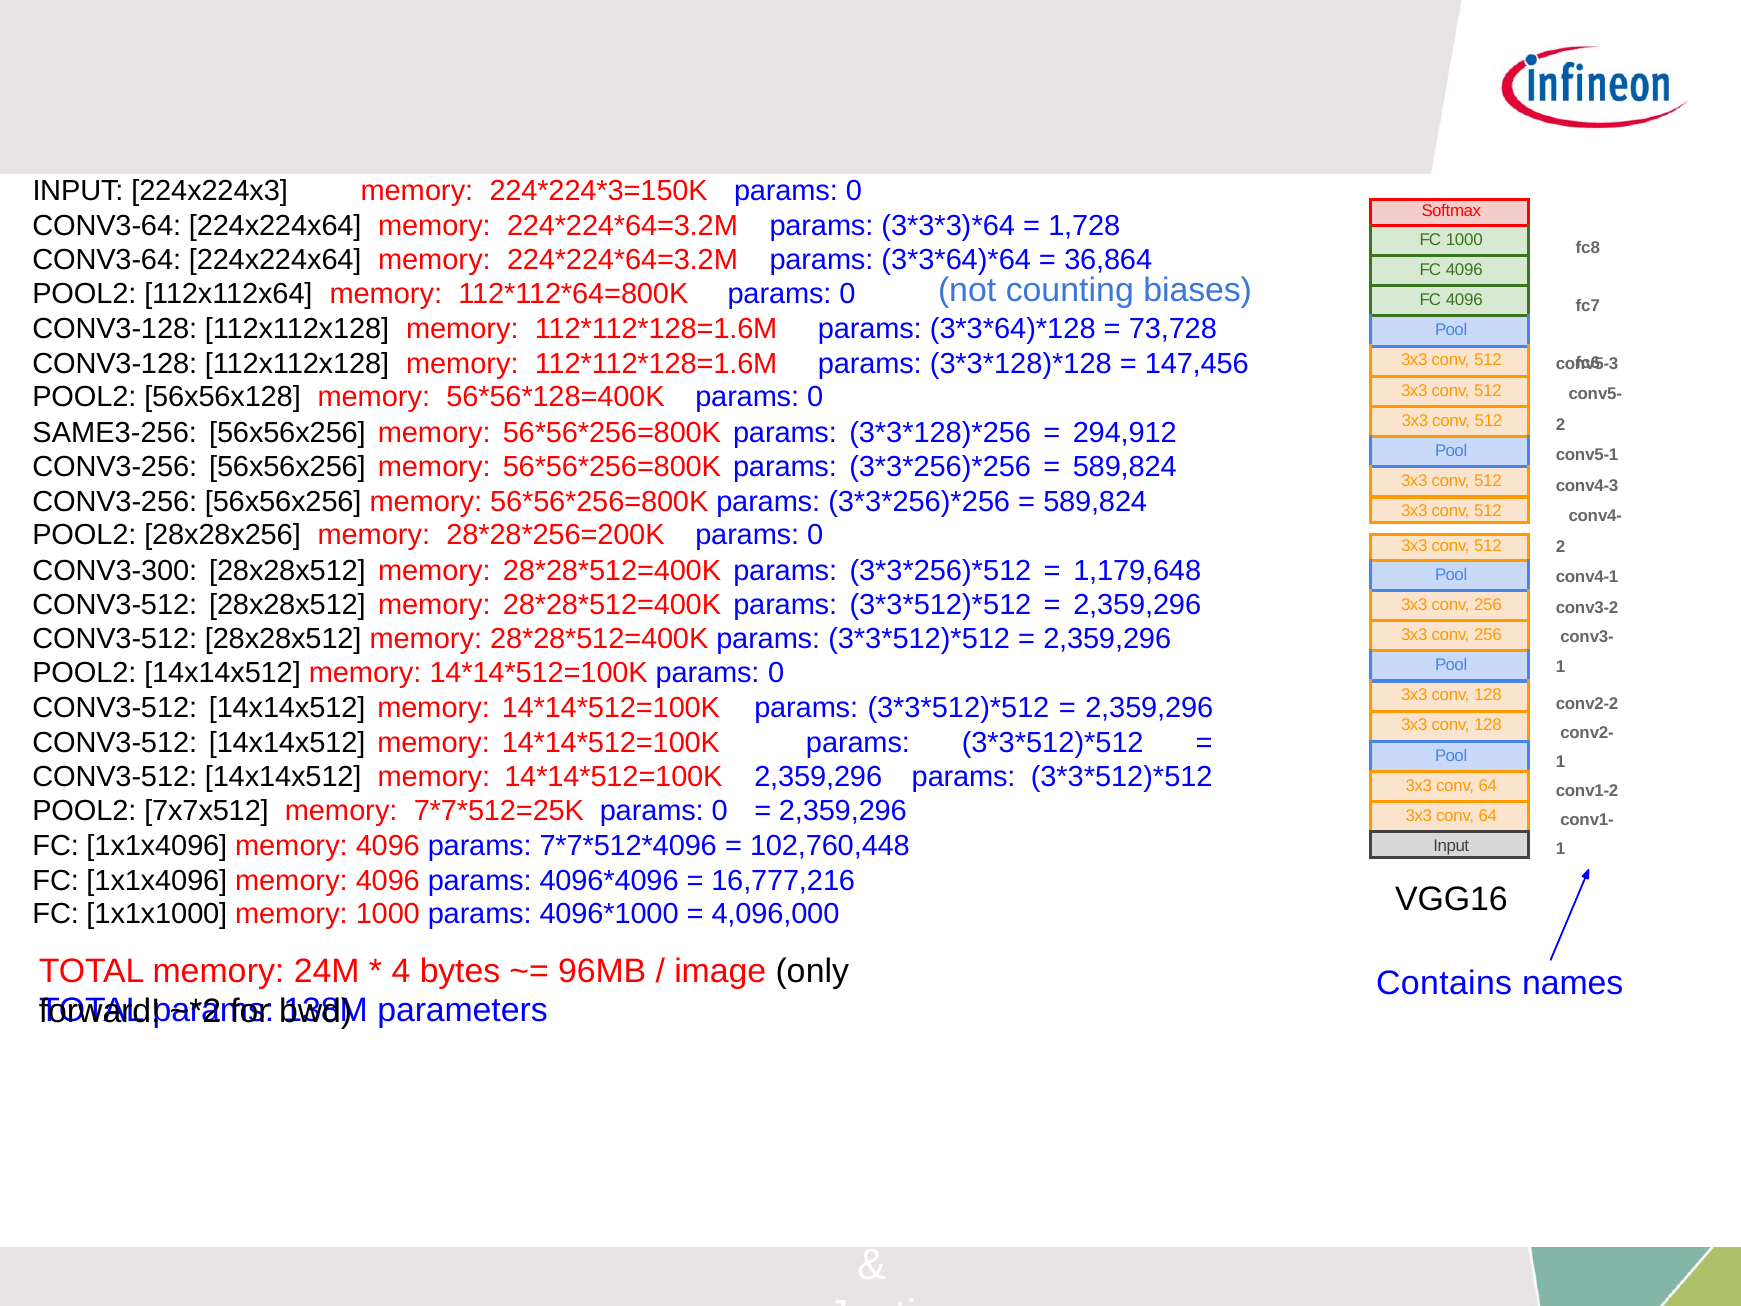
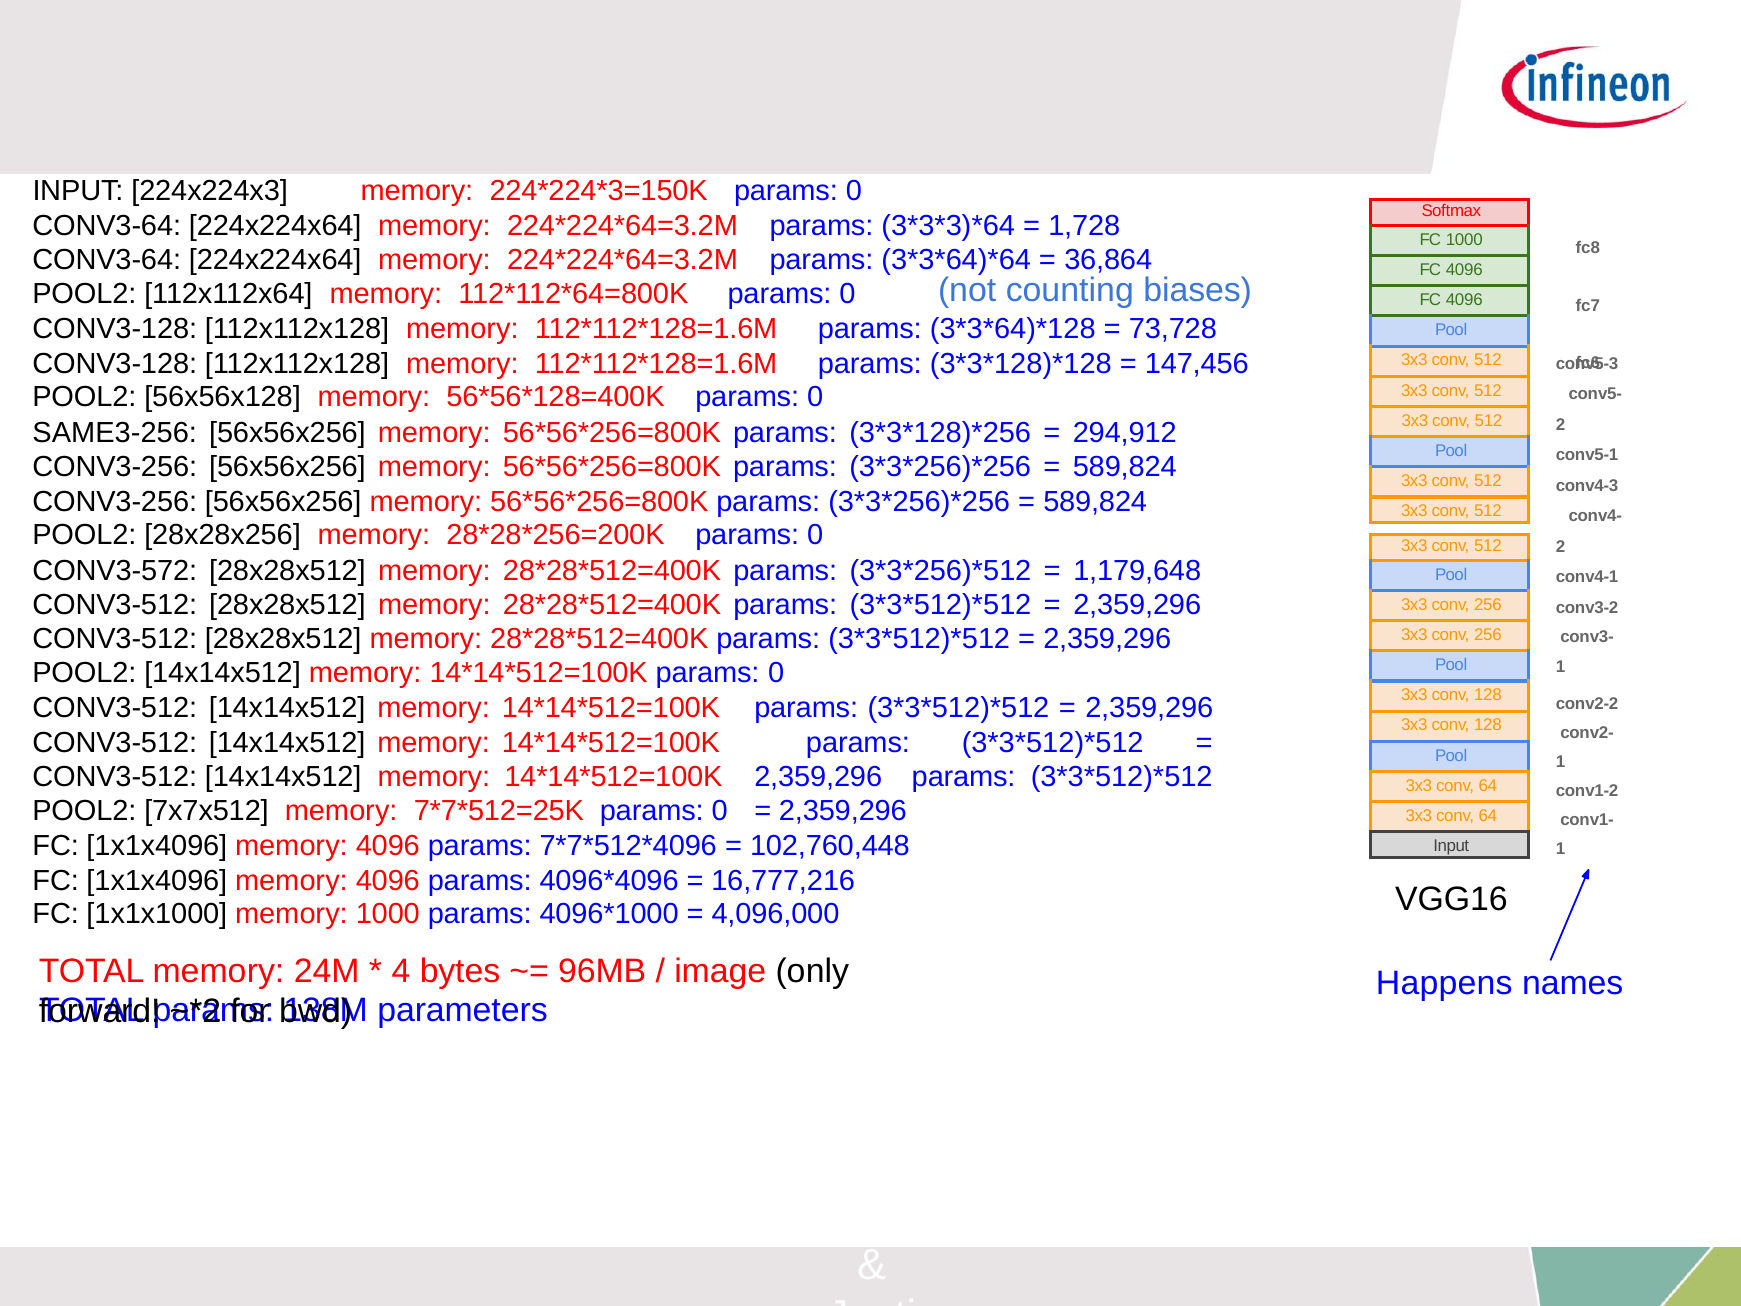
CONV3-300: CONV3-300 -> CONV3-572 (115, 571)
Contains: Contains -> Happens (1444, 983)
